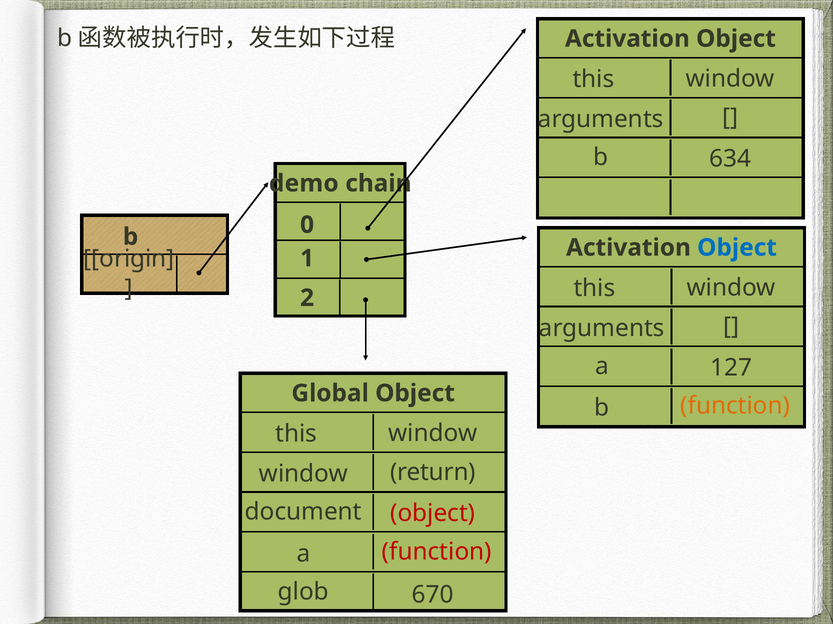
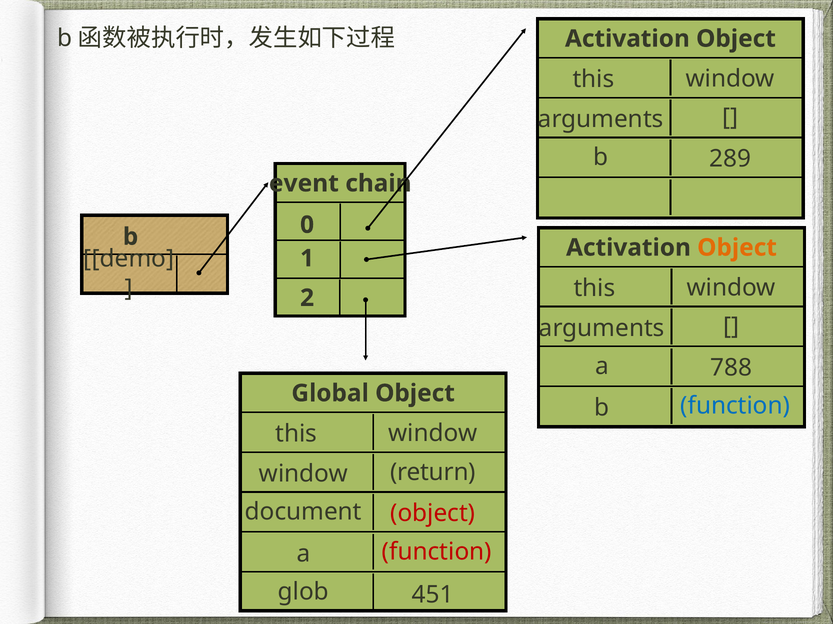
634: 634 -> 289 (730, 159)
demo: demo -> event (304, 184)
origin: origin -> demo (129, 259)
Object colour: blue -> orange (737, 248)
127: 127 -> 788 (731, 368)
function colour: orange -> blue (735, 406)
670: 670 -> 451 (433, 596)
